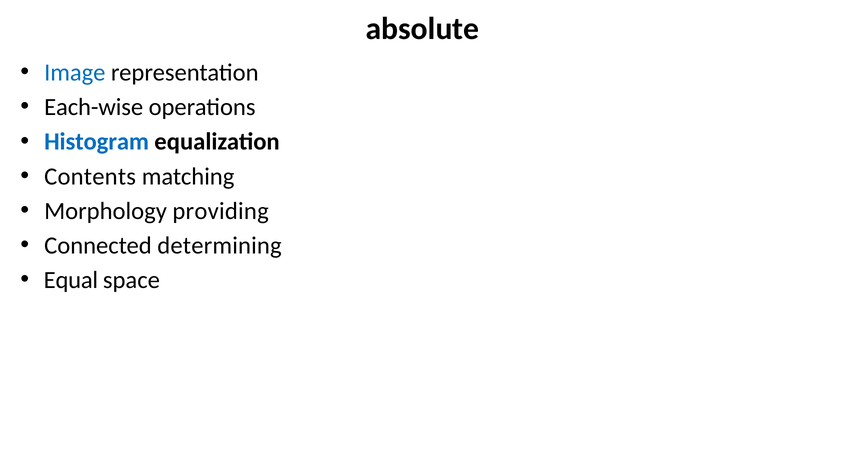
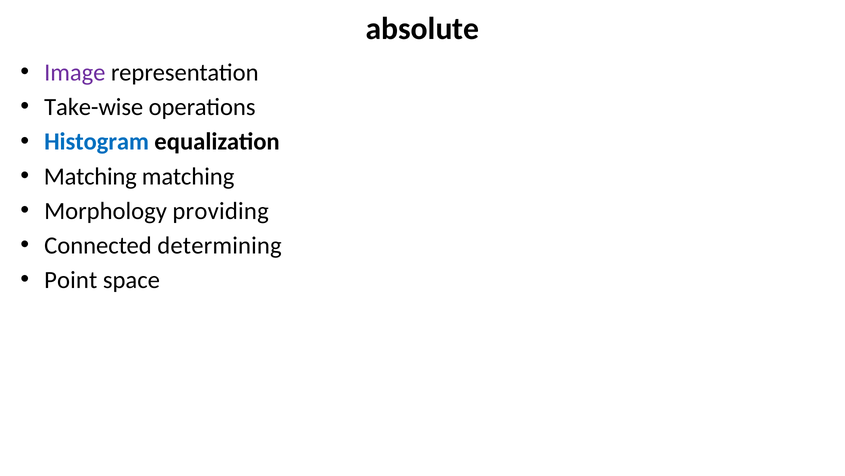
Image colour: blue -> purple (75, 73)
Each-wise: Each-wise -> Take-wise (94, 107)
Contents: Contents -> Matching (90, 176)
Equal: Equal -> Point (71, 280)
